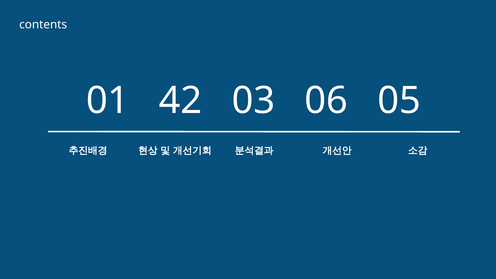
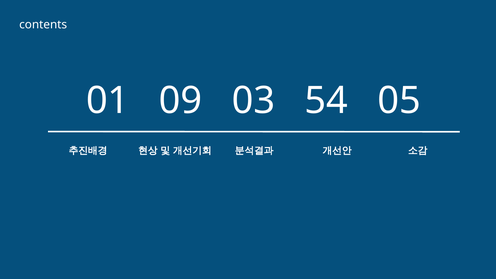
42: 42 -> 09 (181, 101)
06: 06 -> 54 (326, 101)
